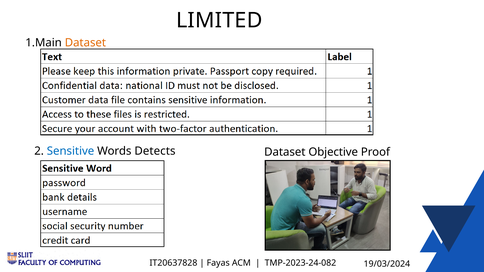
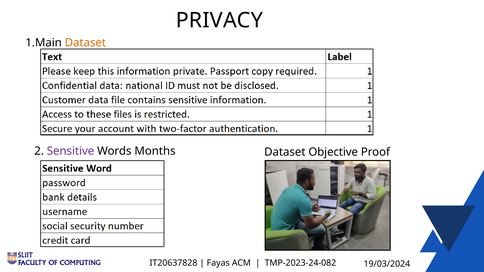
LIMITED: LIMITED -> PRIVACY (219, 21)
Sensitive colour: blue -> purple (71, 151)
Detects: Detects -> Months (155, 151)
